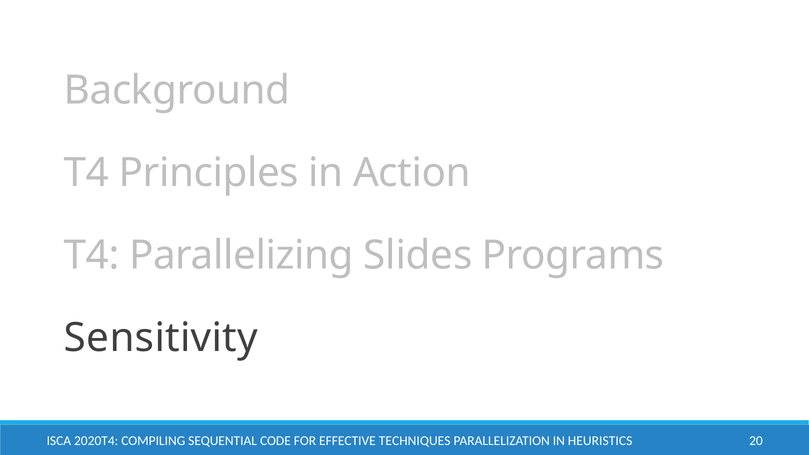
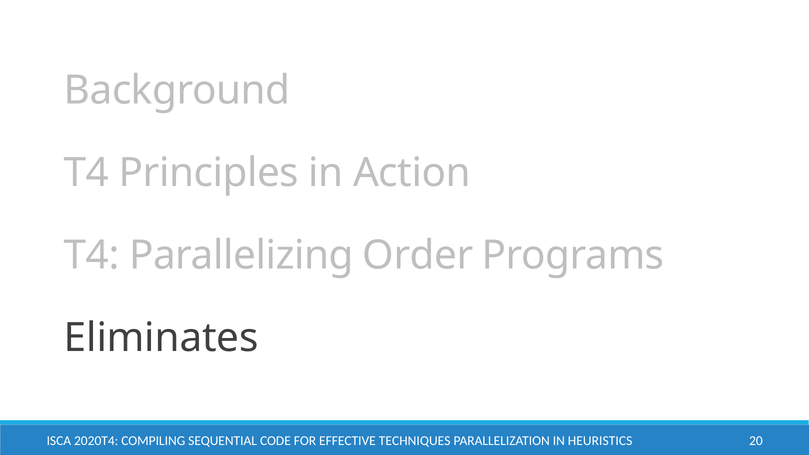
Slides: Slides -> Order (418, 256)
Sensitivity: Sensitivity -> Eliminates (161, 338)
